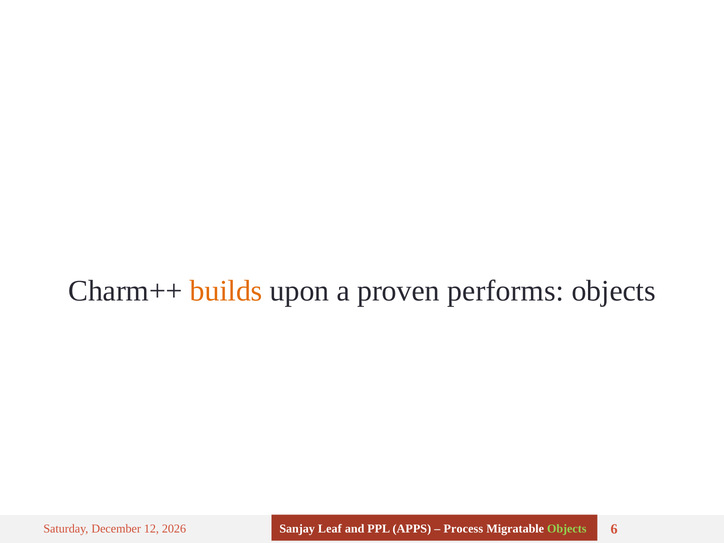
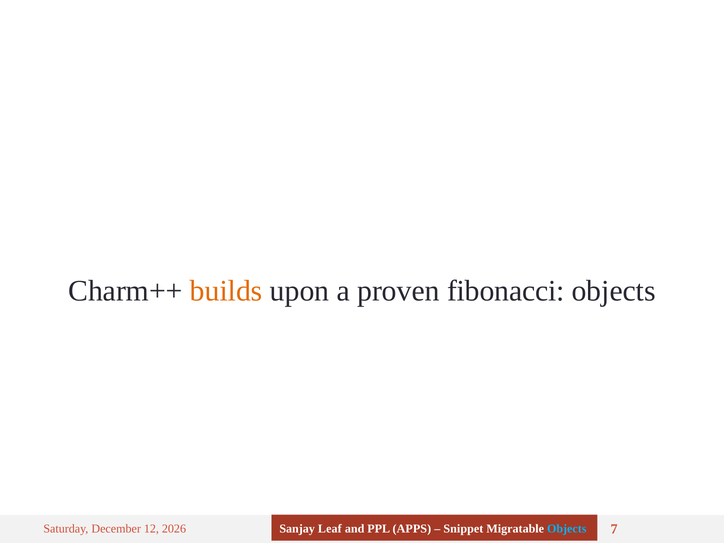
performs: performs -> fibonacci (506, 291)
Process: Process -> Snippet (463, 529)
Objects colour: light green -> light blue (567, 529)
6: 6 -> 7 (614, 529)
